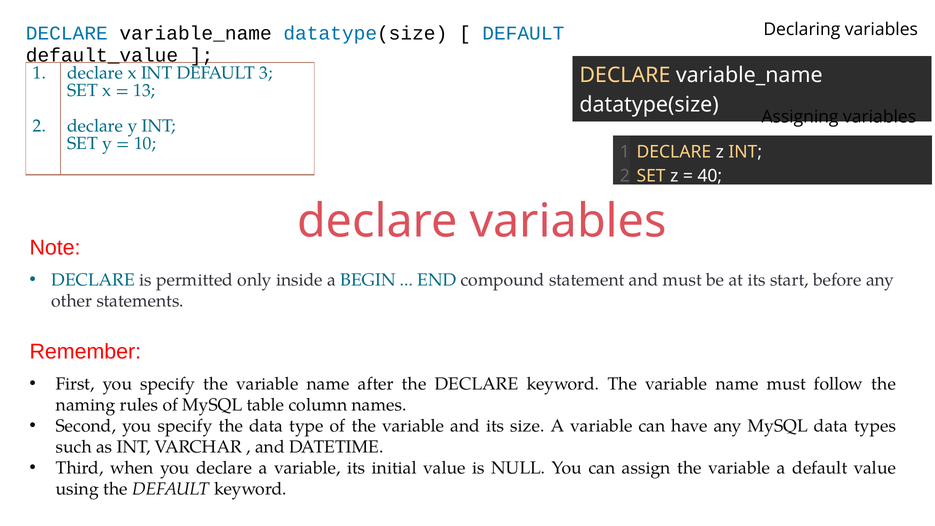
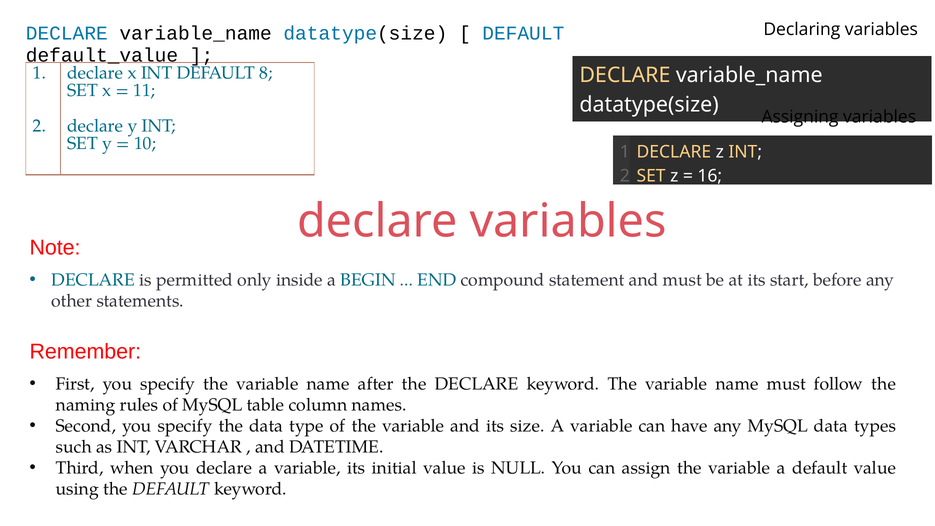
3: 3 -> 8 (266, 73)
13: 13 -> 11 (144, 91)
40: 40 -> 16 (710, 176)
